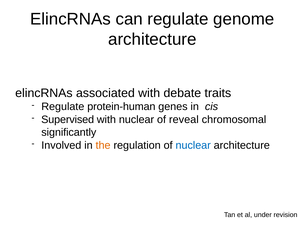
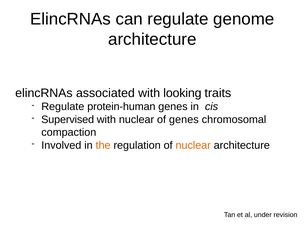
debate: debate -> looking (182, 93)
of reveal: reveal -> genes (184, 120)
significantly: significantly -> compaction (69, 133)
nuclear colour: blue -> orange (193, 146)
